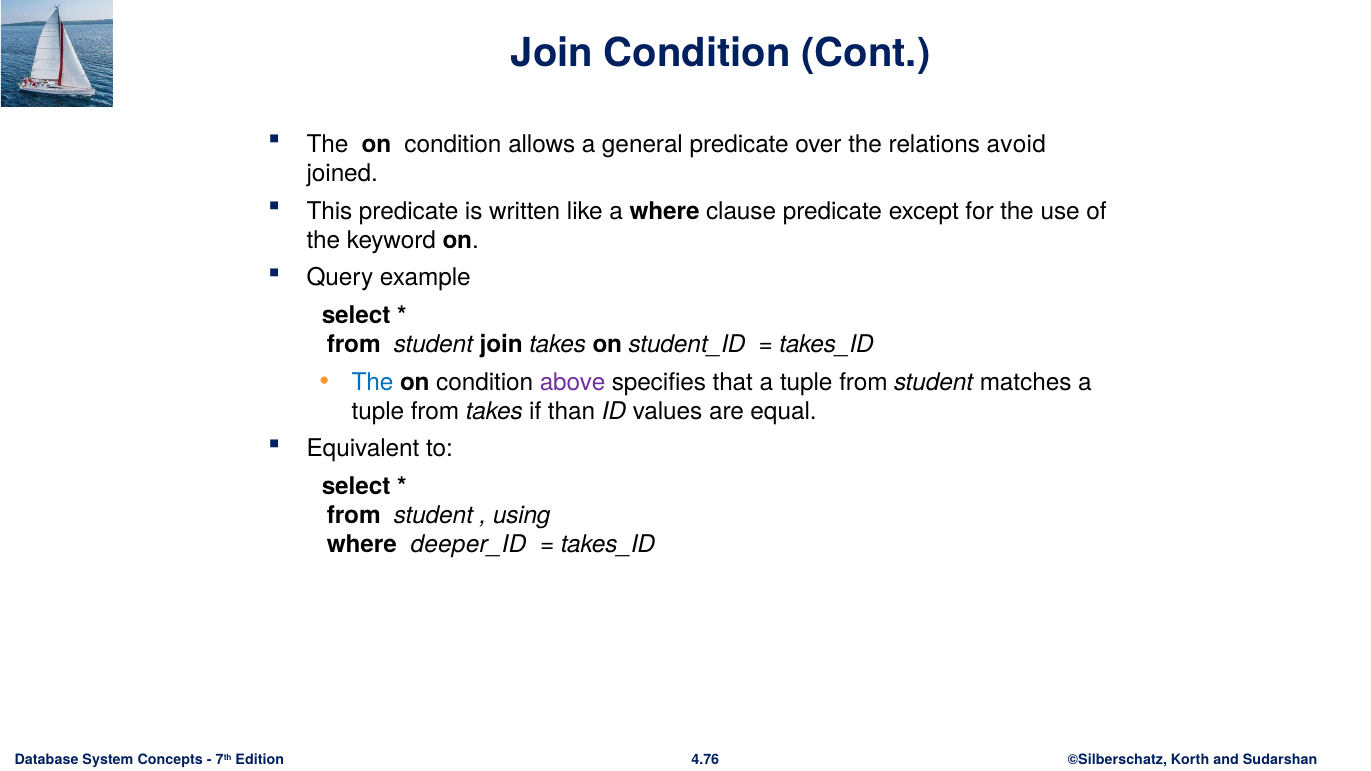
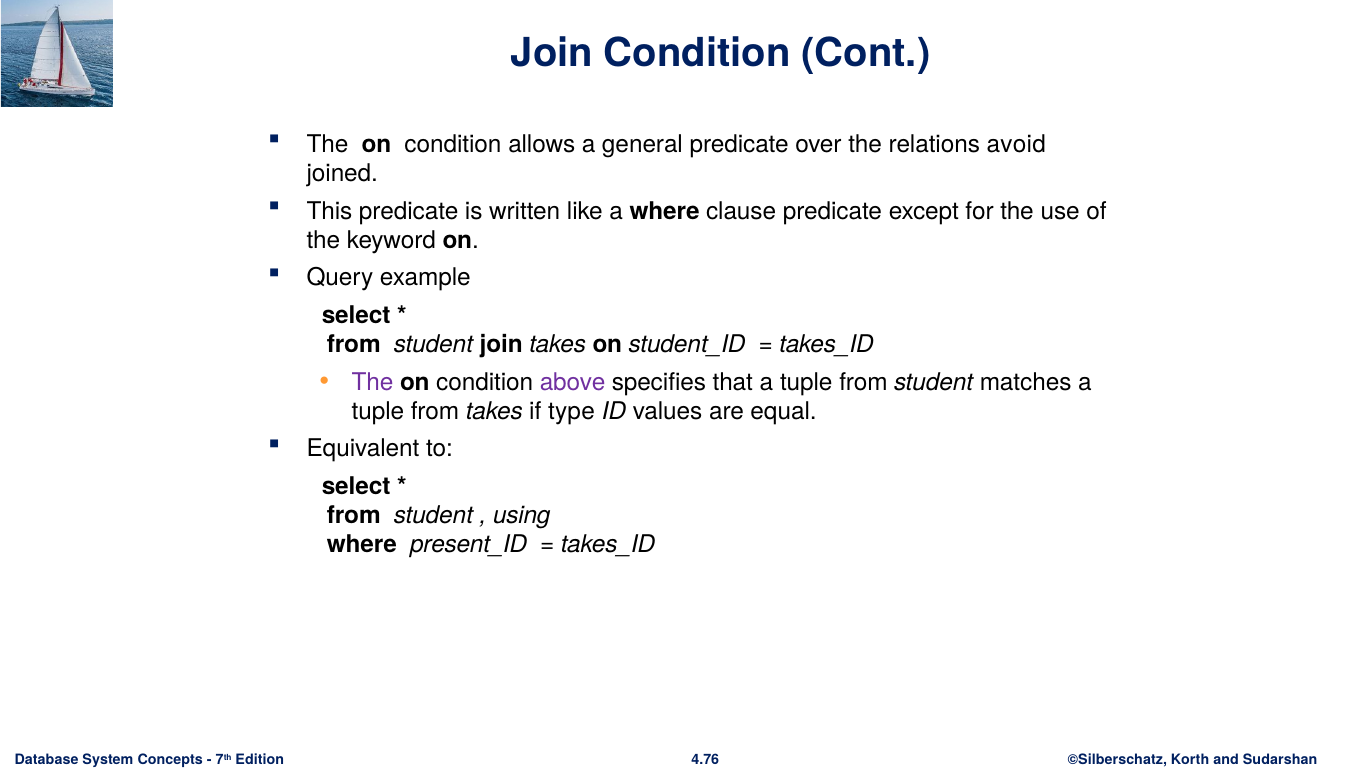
The colour: blue -> purple (373, 382)
than: than -> type (571, 411)
deeper_ID: deeper_ID -> present_ID (469, 545)
